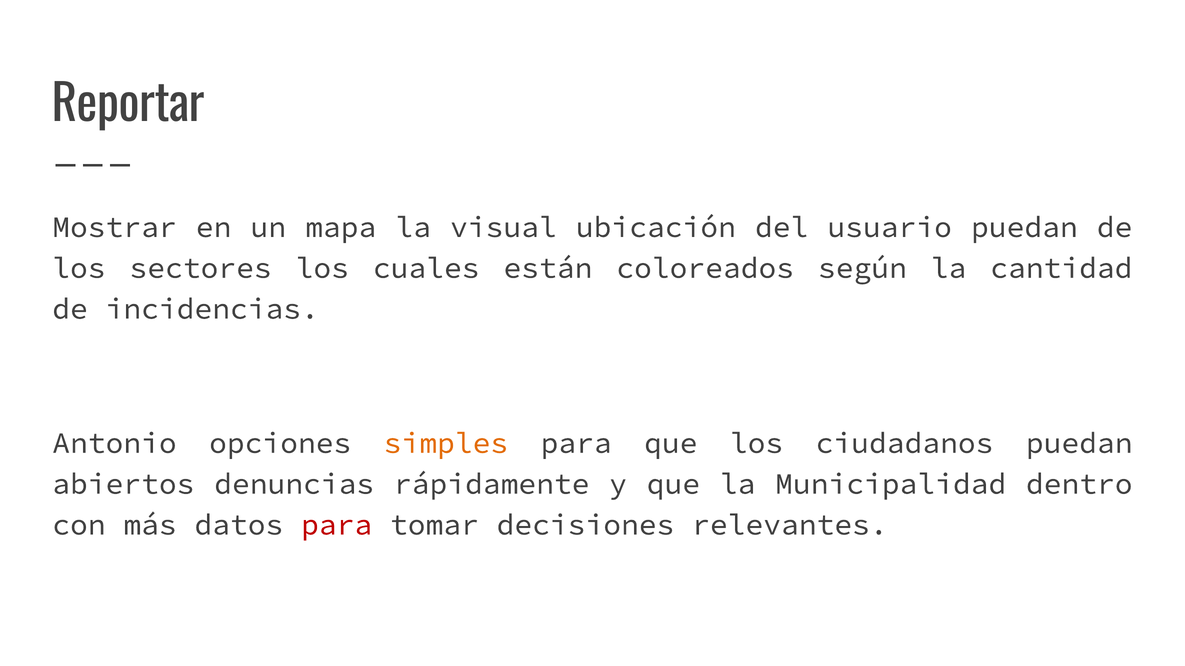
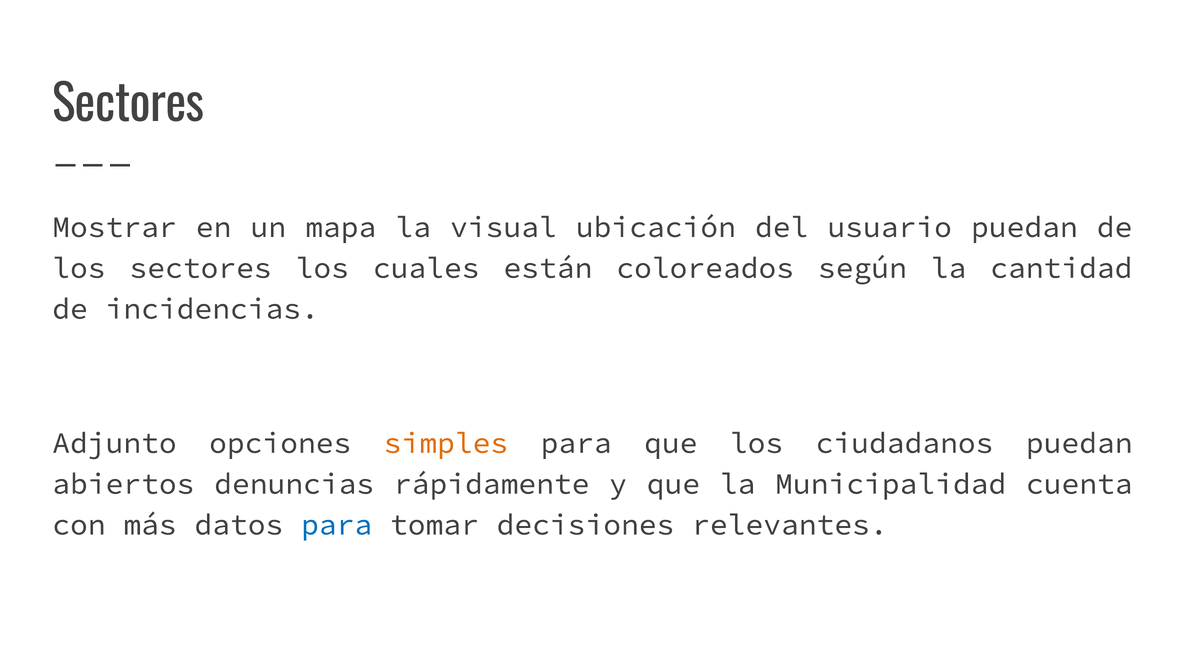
Reportar: Reportar -> Sectores (128, 105)
Antonio: Antonio -> Adjunto (114, 443)
dentro: dentro -> cuenta (1079, 484)
para colour: red -> blue (337, 525)
